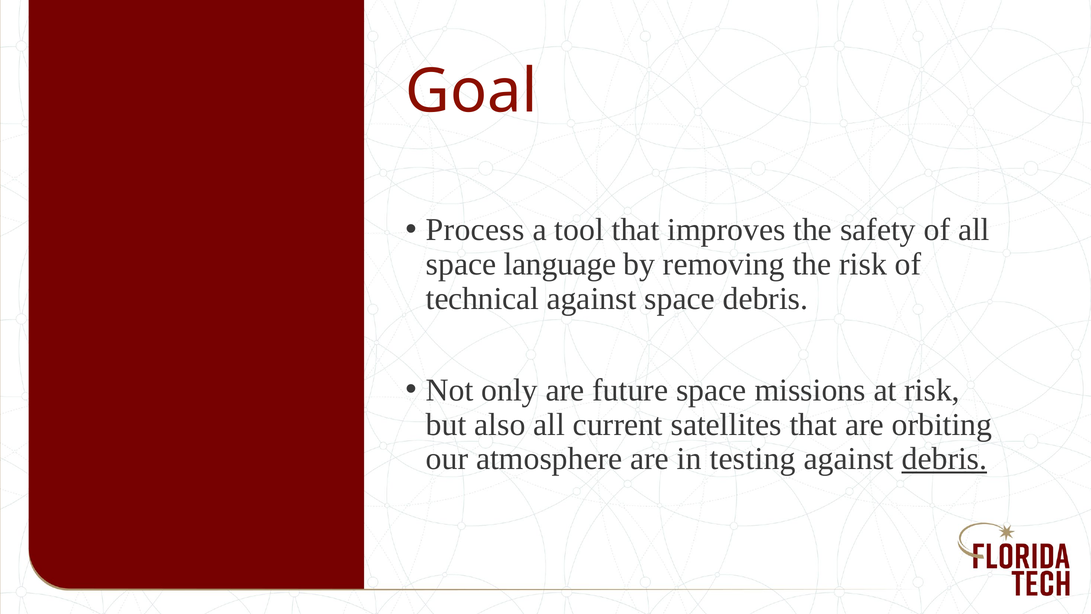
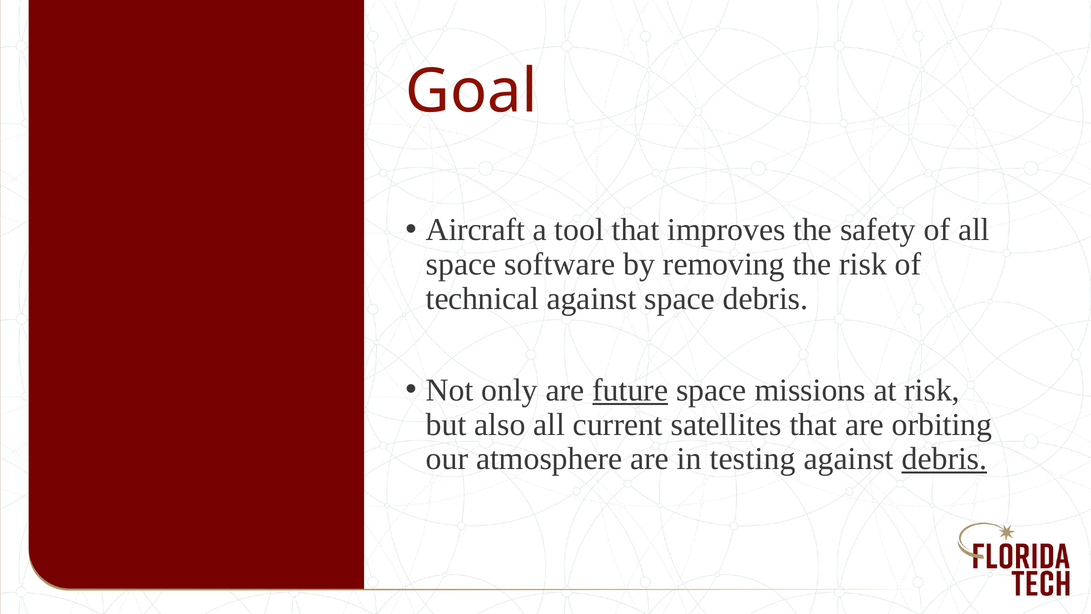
Process: Process -> Aircraft (475, 230)
language: language -> software (560, 264)
future underline: none -> present (630, 390)
